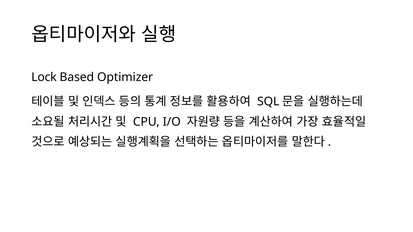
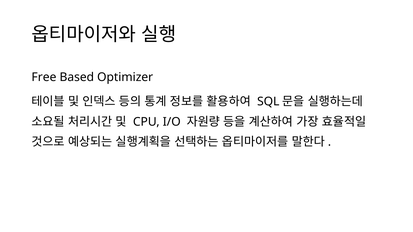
Lock: Lock -> Free (44, 77)
